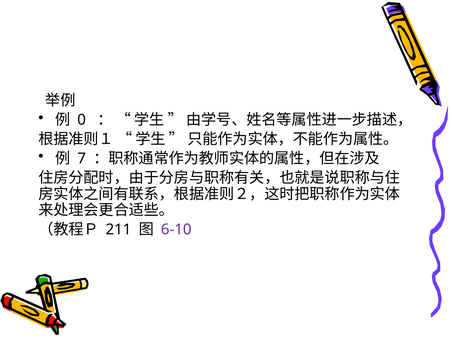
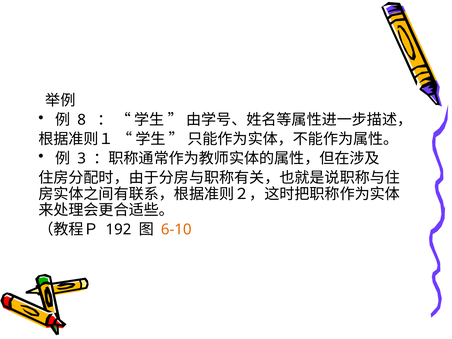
0: 0 -> 8 (82, 120)
7: 7 -> 3 (82, 158)
211: 211 -> 192 (118, 230)
6-10 colour: purple -> orange (176, 230)
